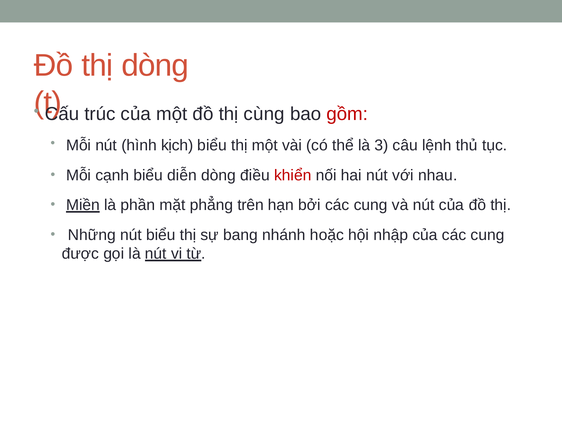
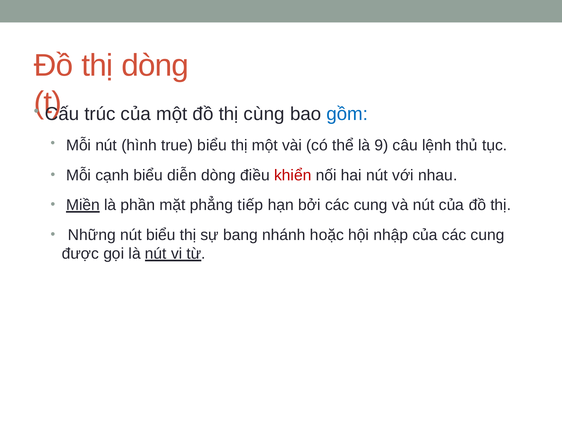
gồm colour: red -> blue (347, 114)
kịch: kịch -> true (177, 145)
3: 3 -> 9 (381, 145)
trên: trên -> tiếp (250, 205)
